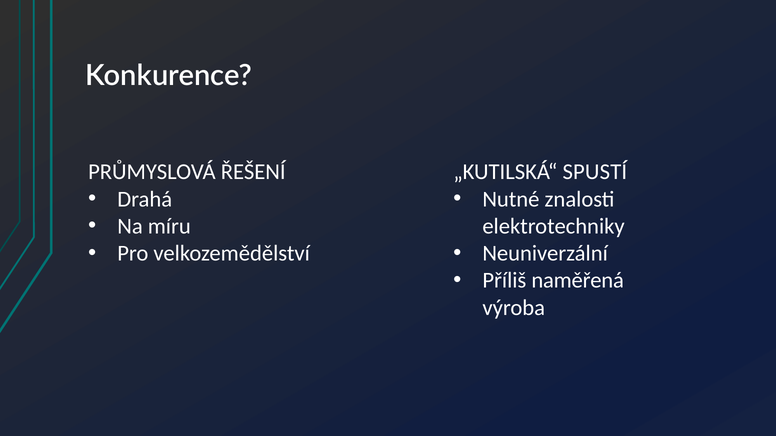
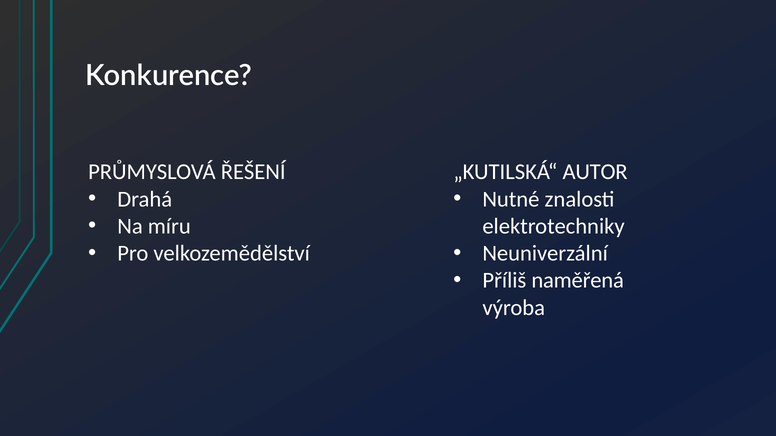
SPUSTÍ: SPUSTÍ -> AUTOR (595, 172)
